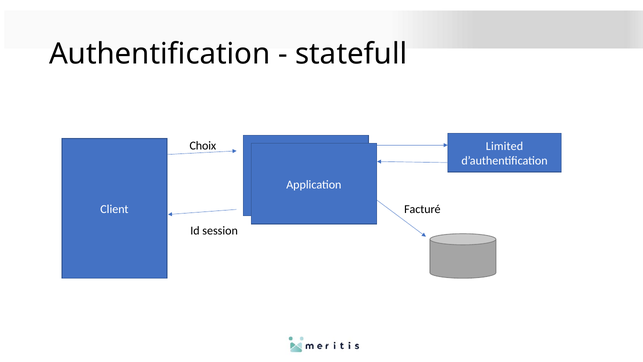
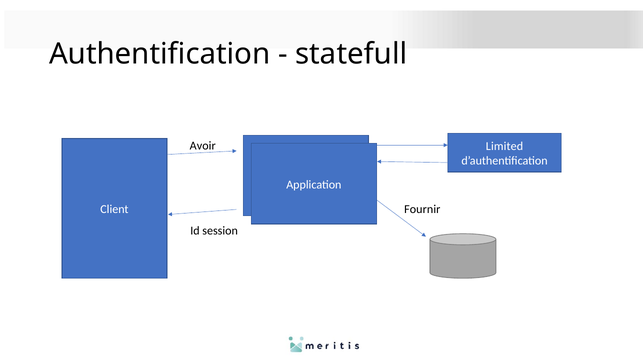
Choix: Choix -> Avoir (203, 146)
Facturé: Facturé -> Fournir (422, 209)
